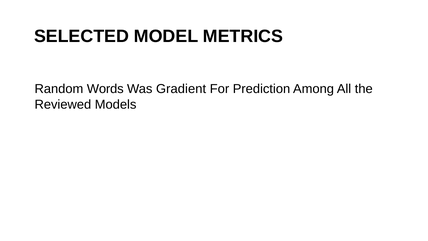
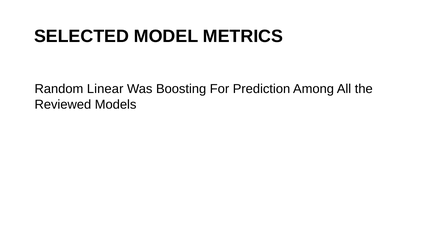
Words: Words -> Linear (105, 89)
Gradient: Gradient -> Boosting (181, 89)
